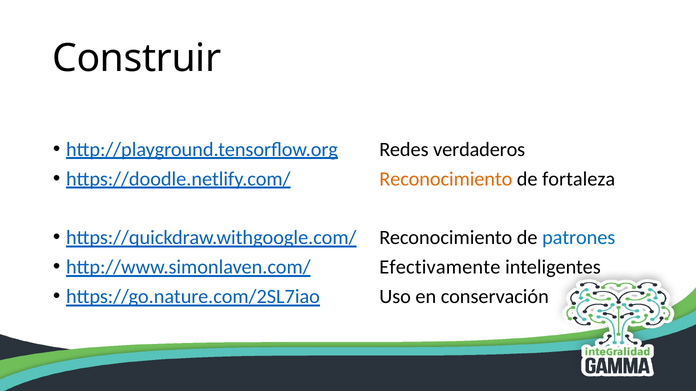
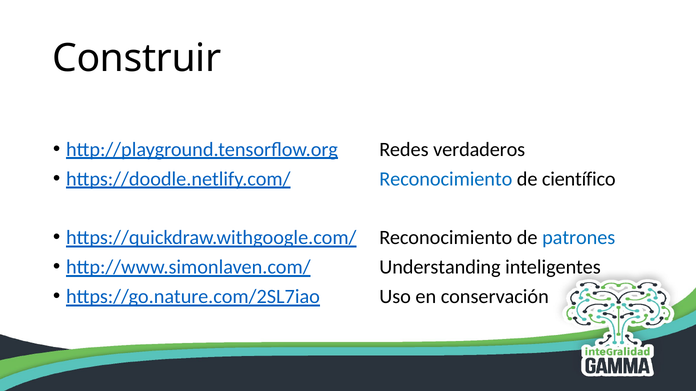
Reconocimiento colour: orange -> blue (446, 179)
fortaleza: fortaleza -> científico (579, 179)
Efectivamente: Efectivamente -> Understanding (440, 268)
